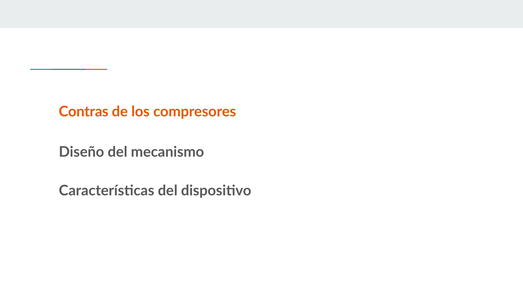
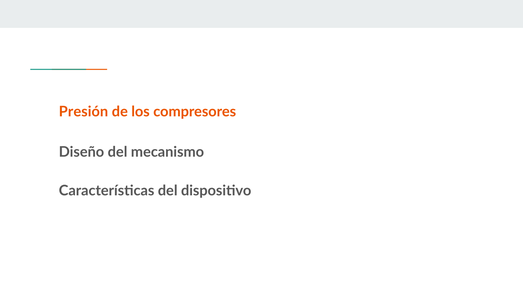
Contras: Contras -> Presión (83, 112)
